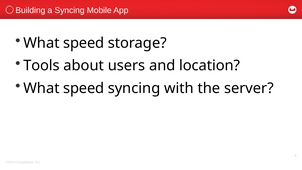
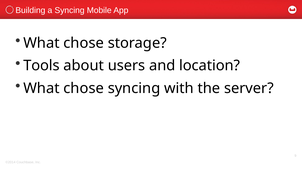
speed: speed -> chose (84, 43)
speed: speed -> chose (84, 88)
